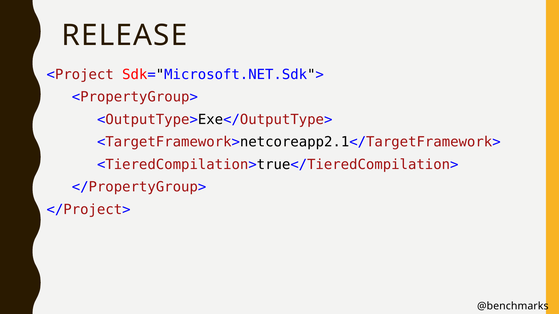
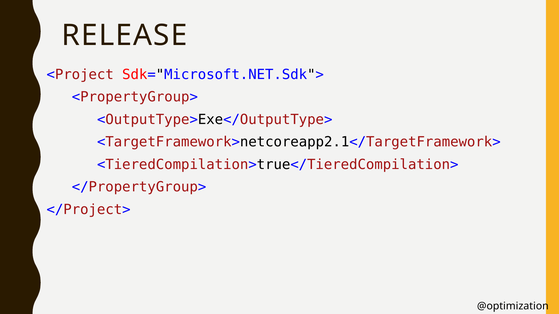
@benchmarks: @benchmarks -> @optimization (513, 307)
